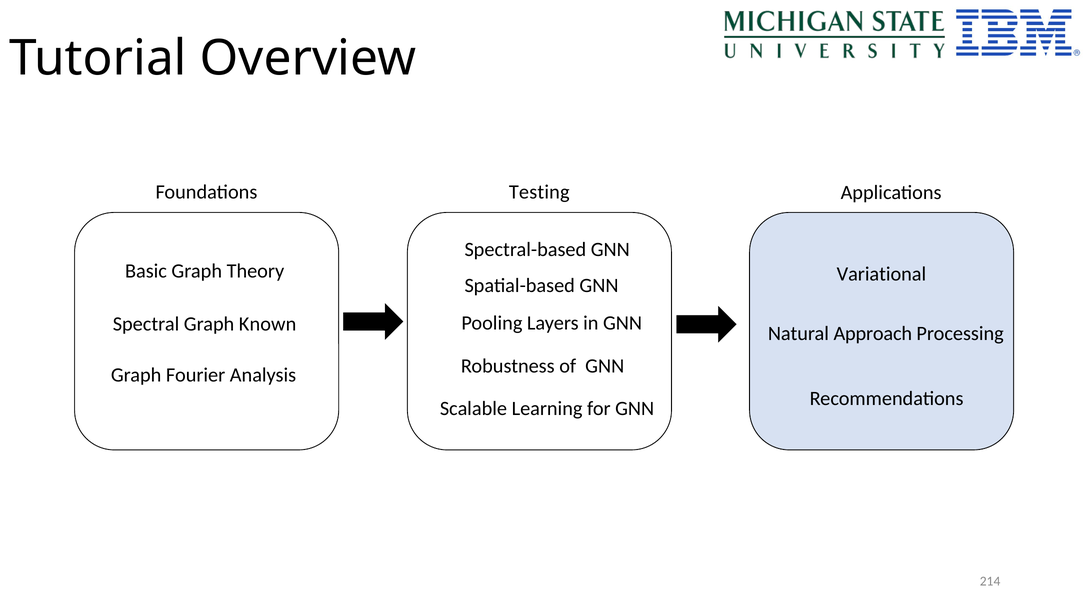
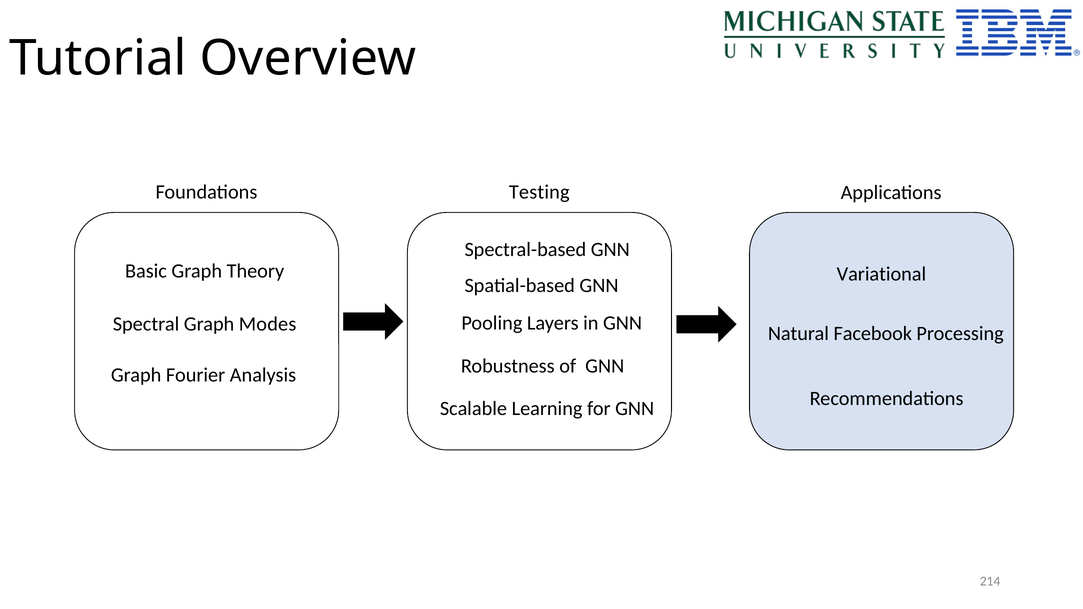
Known: Known -> Modes (268, 324)
Approach: Approach -> Facebook (873, 334)
